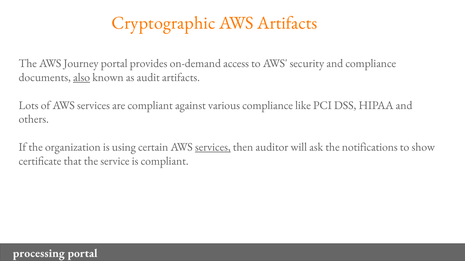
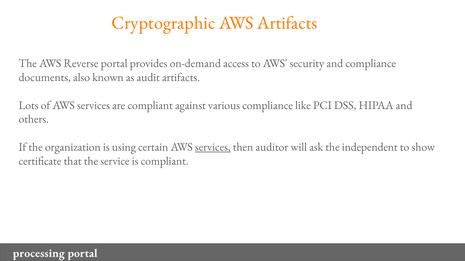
Journey: Journey -> Reverse (81, 64)
also underline: present -> none (82, 78)
notifications: notifications -> independent (370, 147)
